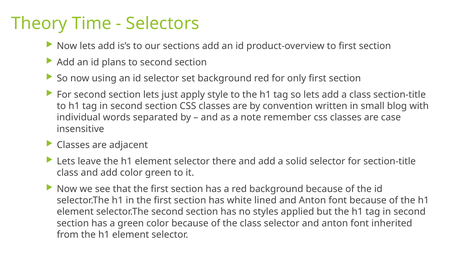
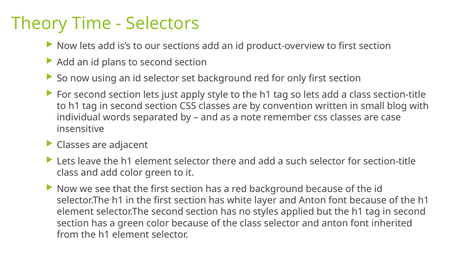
solid: solid -> such (296, 162)
lined: lined -> layer (265, 201)
